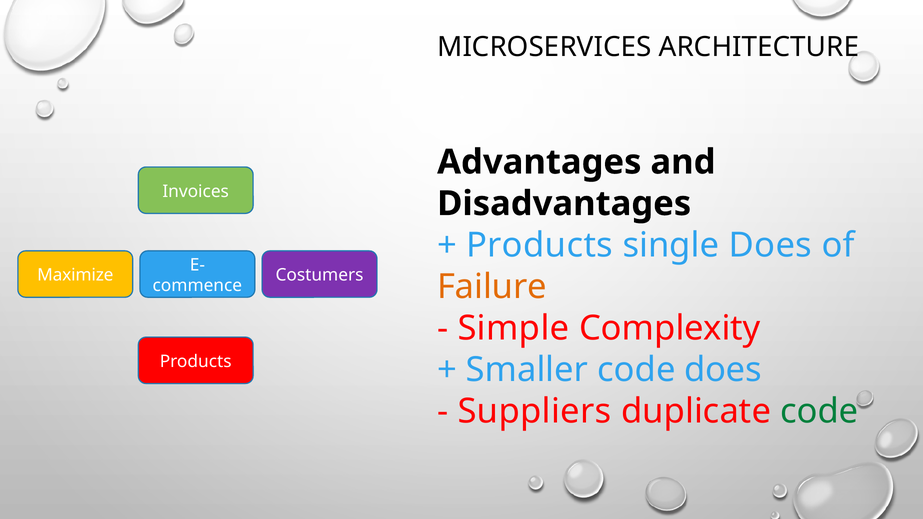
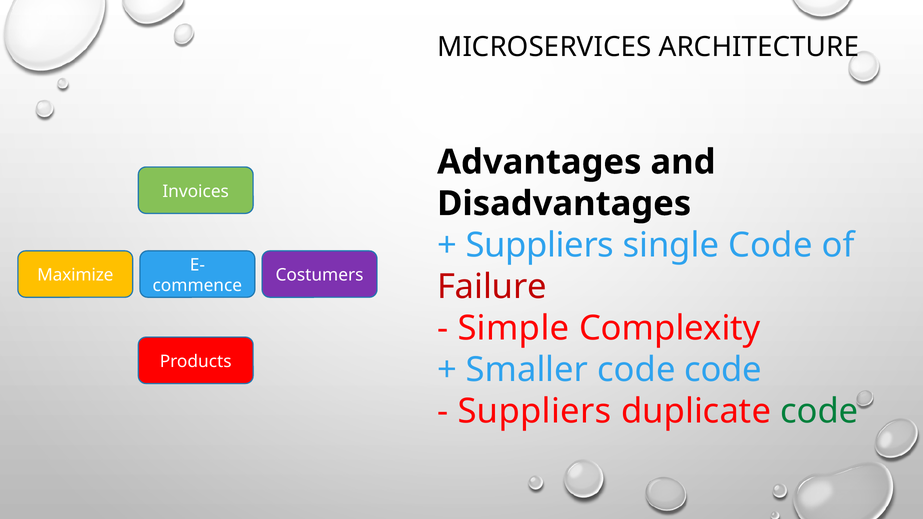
Products: Products -> Suppliers (540, 245)
single Does: Does -> Code (770, 245)
Failure colour: orange -> red (492, 287)
code does: does -> code (723, 370)
